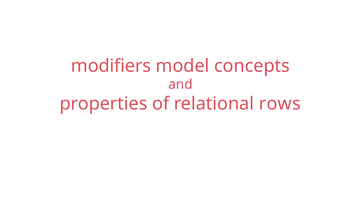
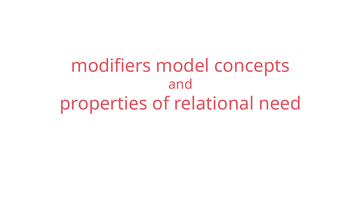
rows: rows -> need (280, 104)
